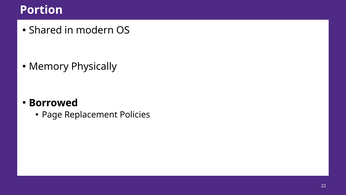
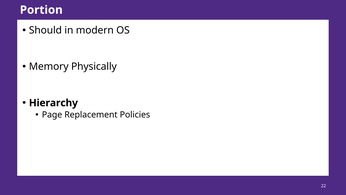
Shared: Shared -> Should (45, 30)
Borrowed: Borrowed -> Hierarchy (53, 103)
